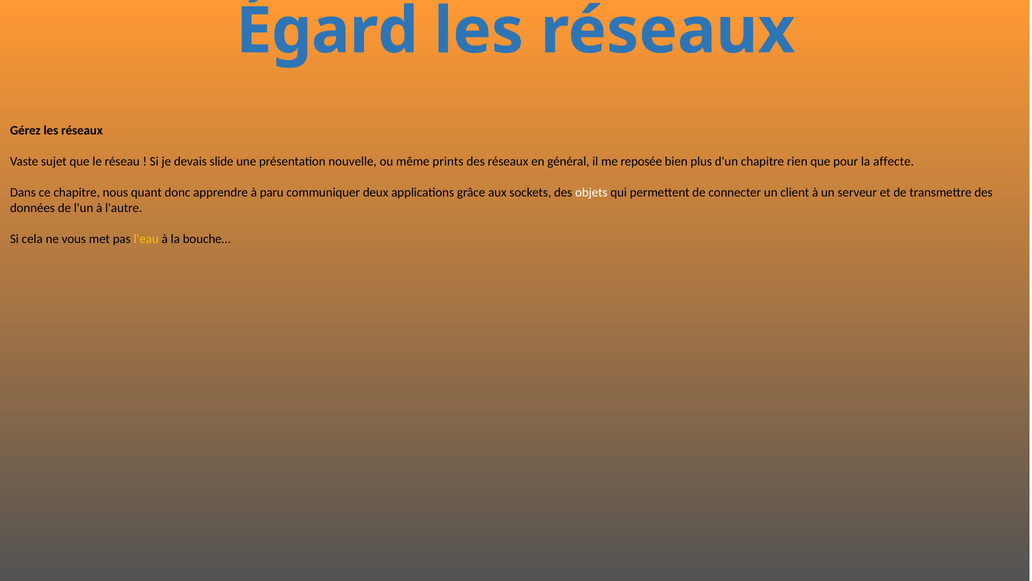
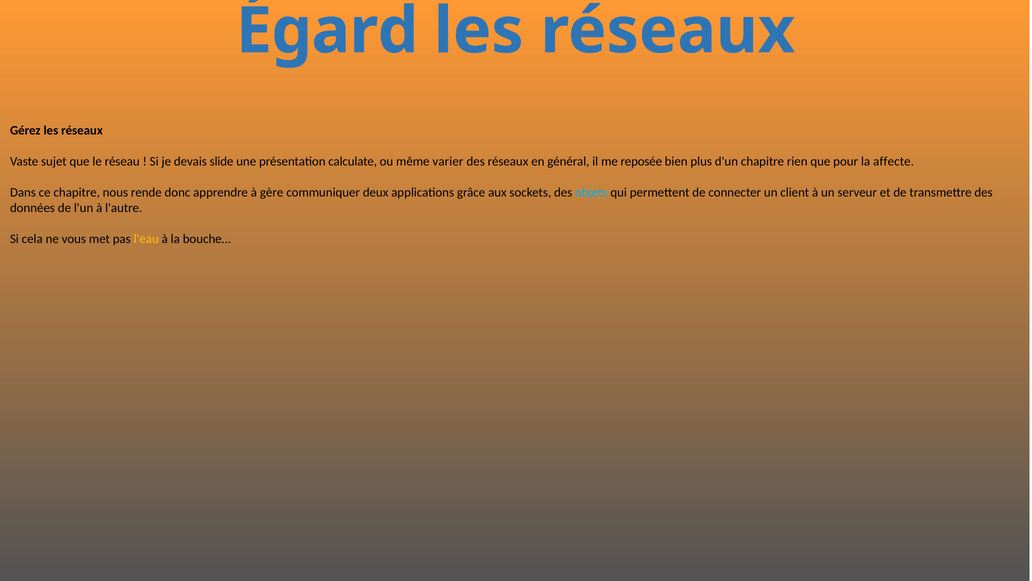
nouvelle: nouvelle -> calculate (353, 161)
prints: prints -> varier (448, 161)
quant: quant -> rende (146, 192)
paru: paru -> gère (272, 192)
objets colour: white -> light blue (591, 192)
